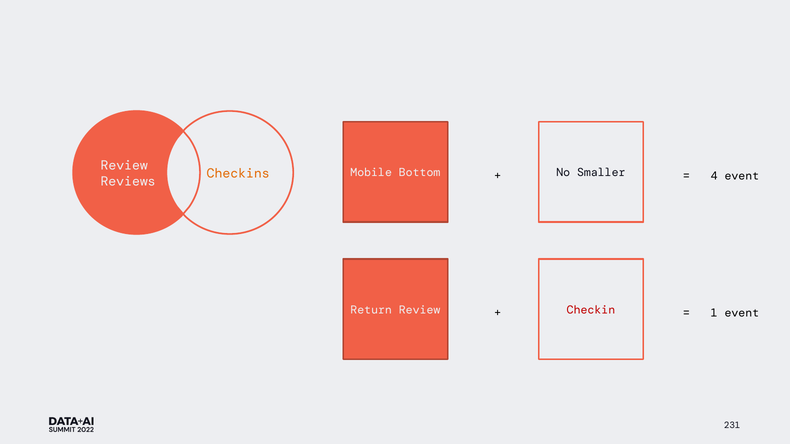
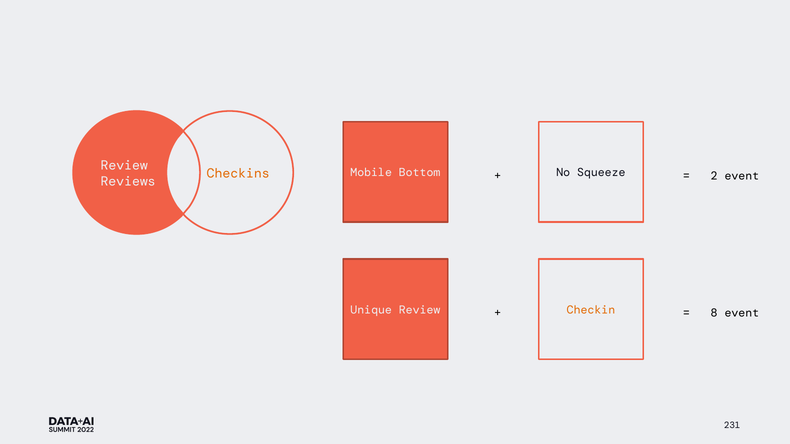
Smaller: Smaller -> Squeeze (601, 173)
4: 4 -> 2 (714, 176)
Return: Return -> Unique (371, 310)
Checkin colour: red -> orange (591, 310)
1: 1 -> 8 (714, 313)
